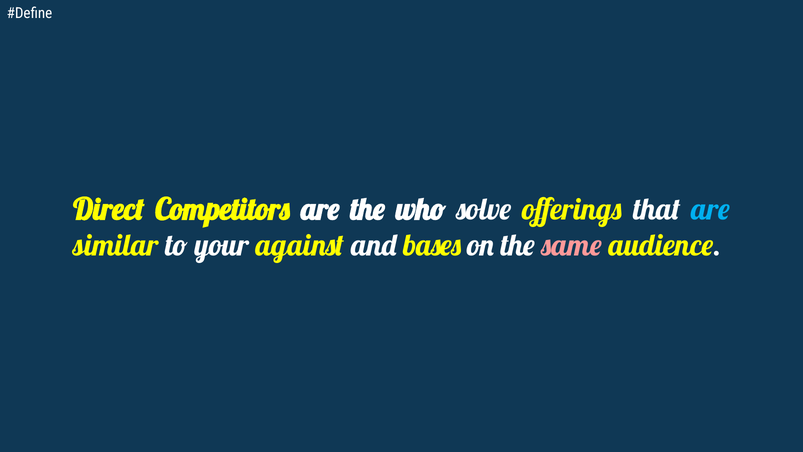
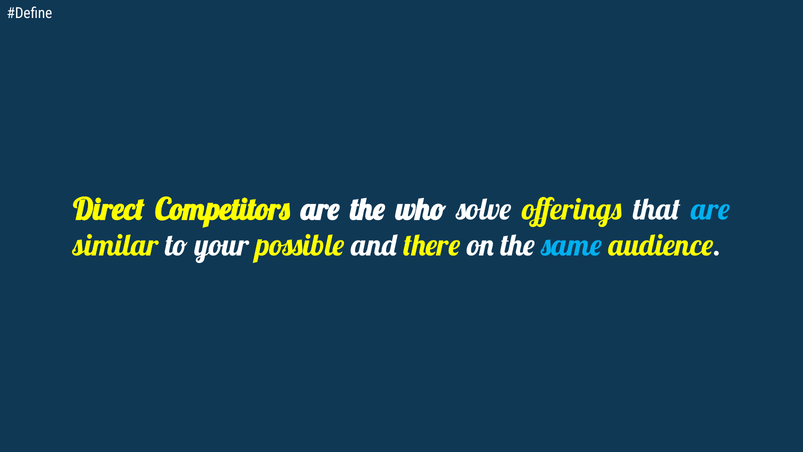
against: against -> possible (300, 246)
bases: bases -> there (432, 246)
same colour: pink -> light blue (572, 246)
